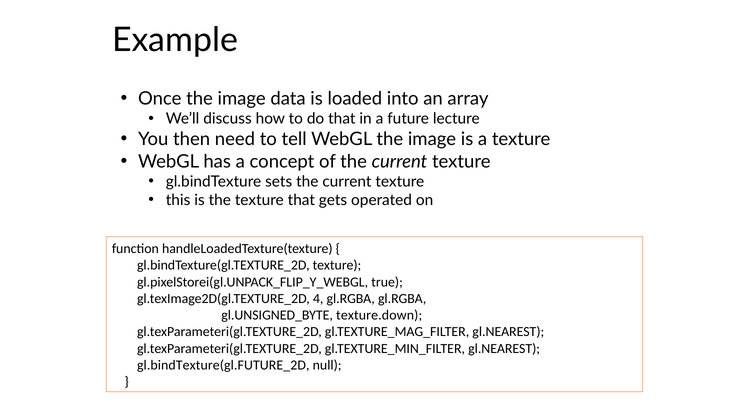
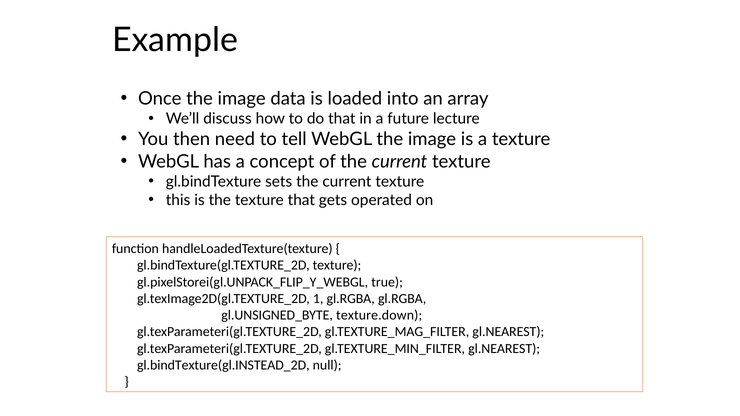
4: 4 -> 1 (318, 299)
gl.bindTexture(gl.FUTURE_2D: gl.bindTexture(gl.FUTURE_2D -> gl.bindTexture(gl.INSTEAD_2D (223, 365)
